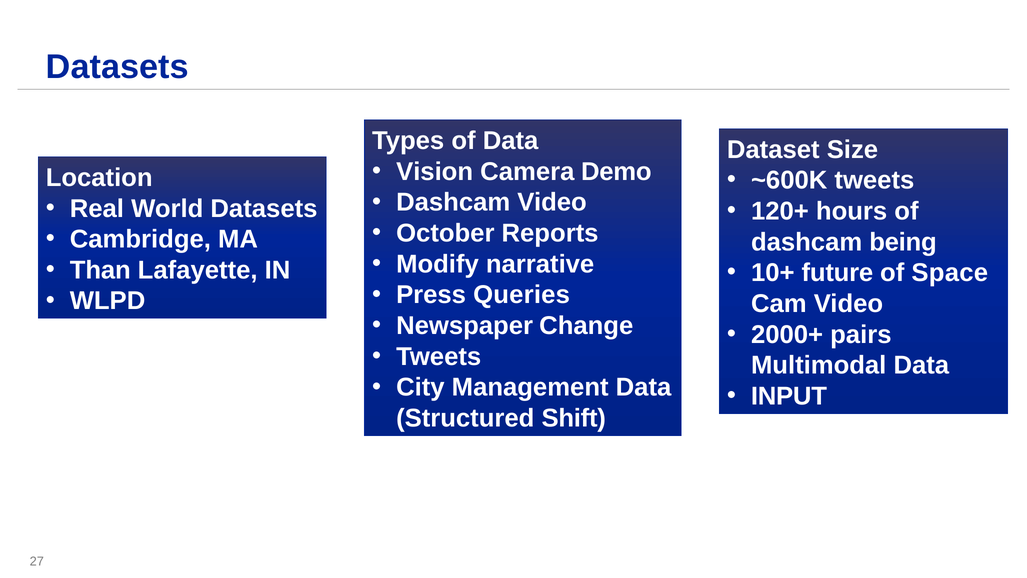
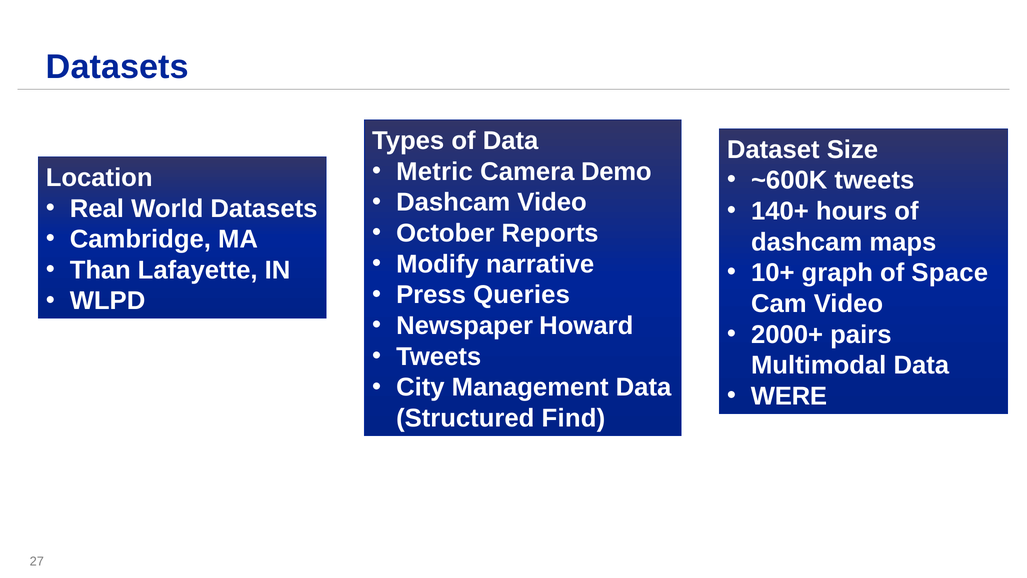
Vision: Vision -> Metric (435, 172)
120+: 120+ -> 140+ (780, 211)
being: being -> maps (903, 242)
future: future -> graph (837, 273)
Change: Change -> Howard (586, 326)
INPUT: INPUT -> WERE (789, 396)
Shift: Shift -> Find (573, 418)
